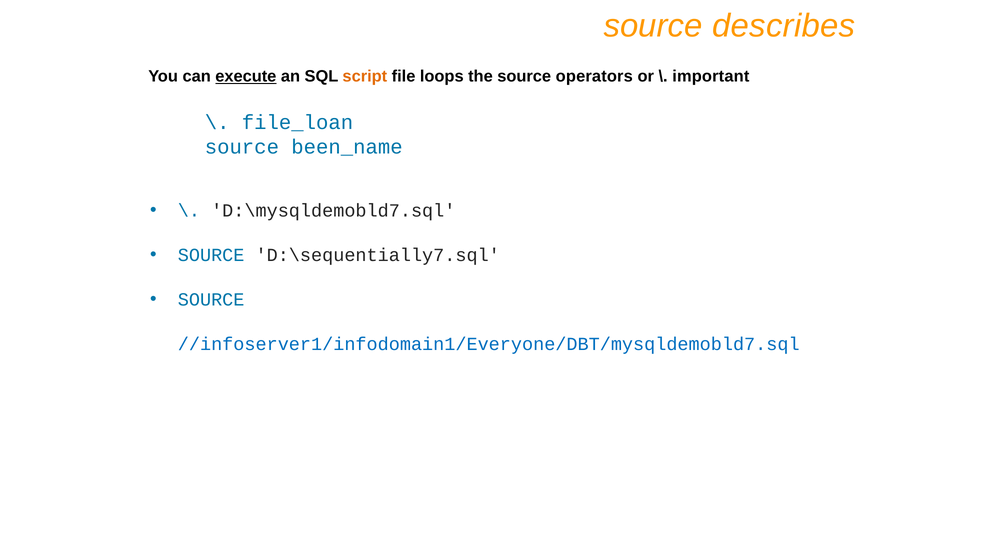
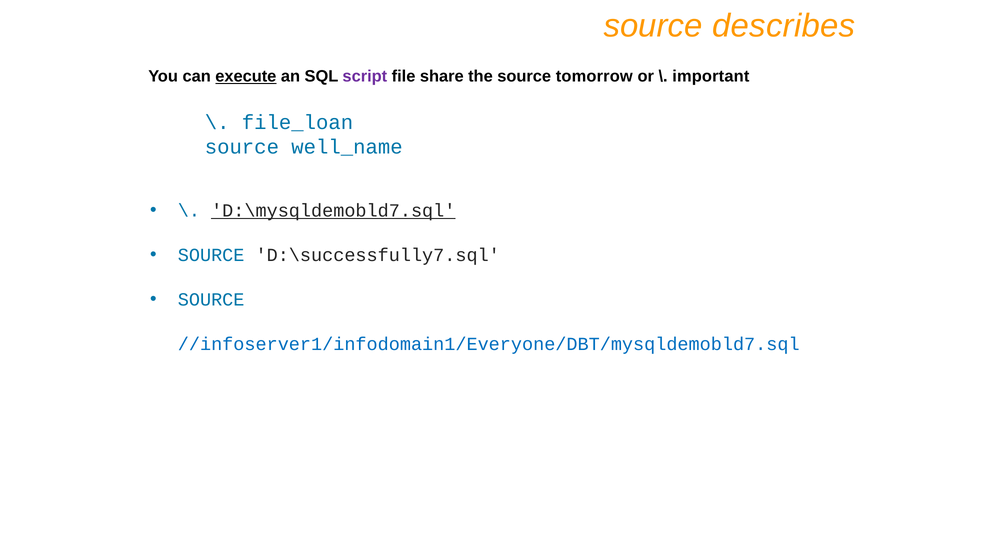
script colour: orange -> purple (365, 76)
loops: loops -> share (442, 76)
operators: operators -> tomorrow (594, 76)
been_name: been_name -> well_name (347, 147)
D:\mysqldemobld7.sql underline: none -> present (333, 211)
D:\sequentially7.sql: D:\sequentially7.sql -> D:\successfully7.sql (378, 255)
